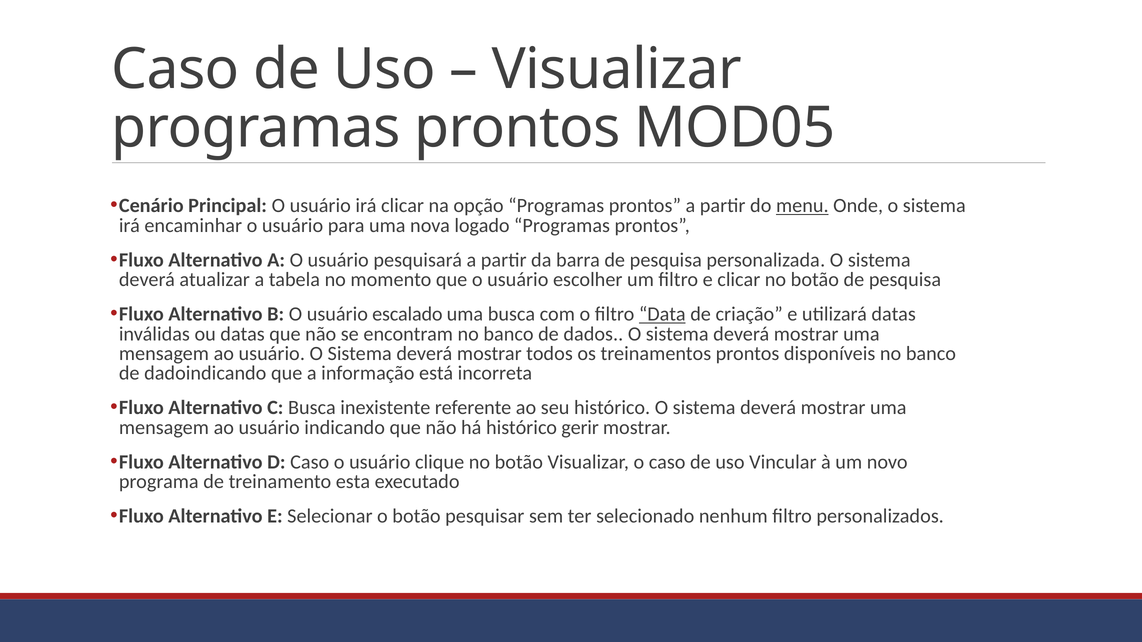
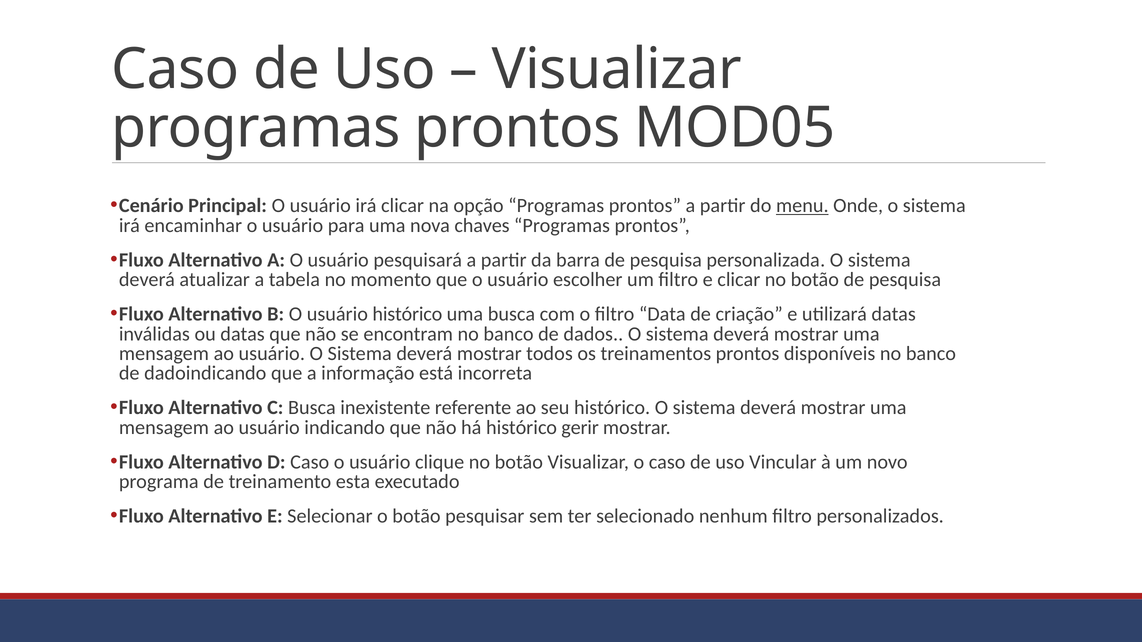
logado: logado -> chaves (482, 226)
usuário escalado: escalado -> histórico (407, 314)
Data underline: present -> none (662, 314)
